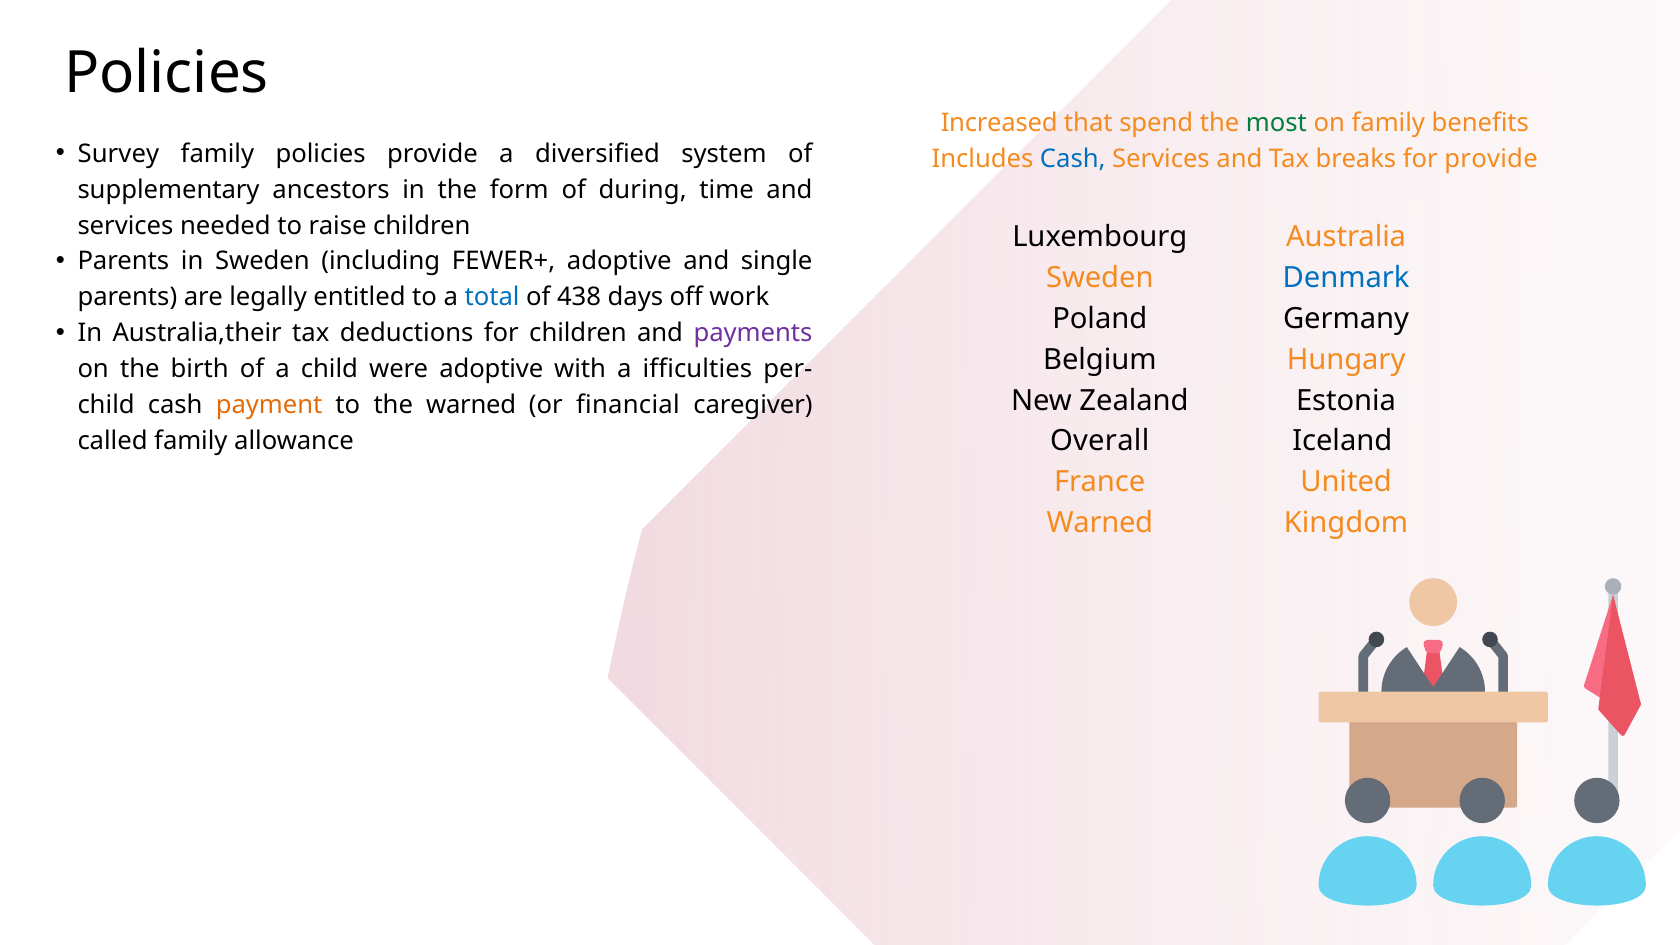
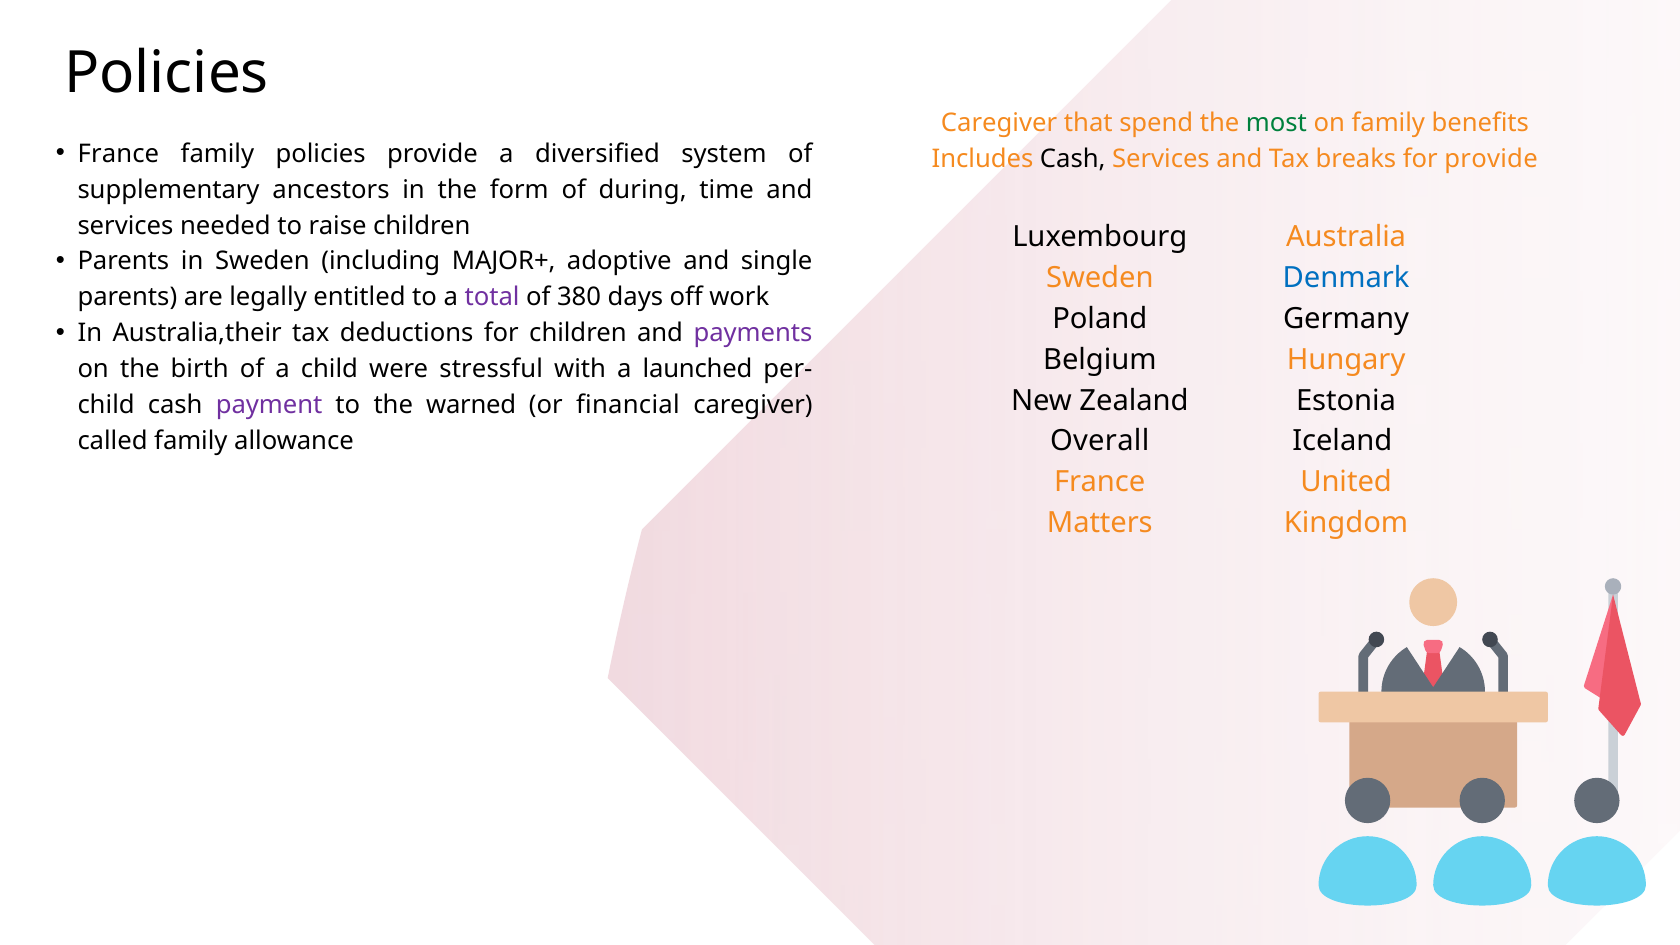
Increased: Increased -> Caregiver (999, 123)
Survey: Survey -> France (118, 154)
Cash colour: blue -> black (1073, 159)
FEWER+: FEWER+ -> MAJOR+ (504, 261)
total colour: blue -> purple (492, 297)
438: 438 -> 380 (579, 297)
were adoptive: adoptive -> stressful (491, 369)
ifficulties: ifficulties -> launched (698, 369)
payment colour: orange -> purple (269, 405)
Warned: Warned -> Matters (1100, 523)
